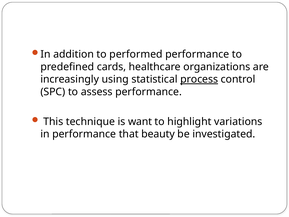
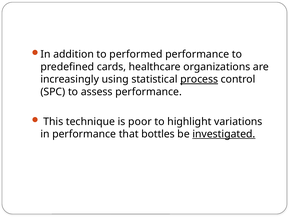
want: want -> poor (140, 121)
beauty: beauty -> bottles (158, 134)
investigated underline: none -> present (224, 134)
